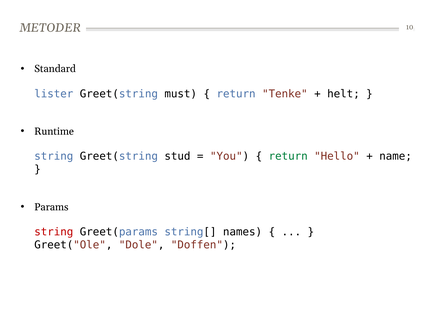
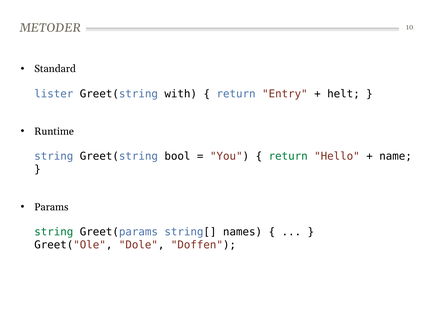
must: must -> with (181, 94)
Tenke: Tenke -> Entry (285, 94)
stud: stud -> bool (177, 156)
string colour: red -> green (54, 232)
